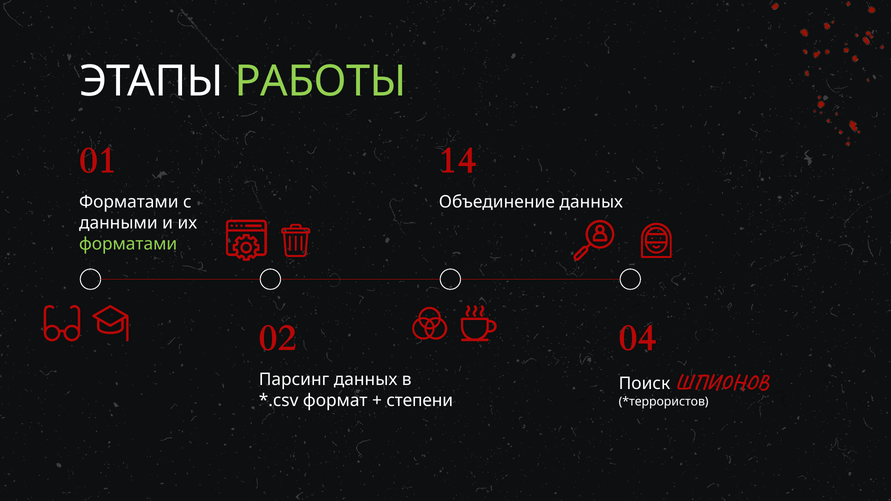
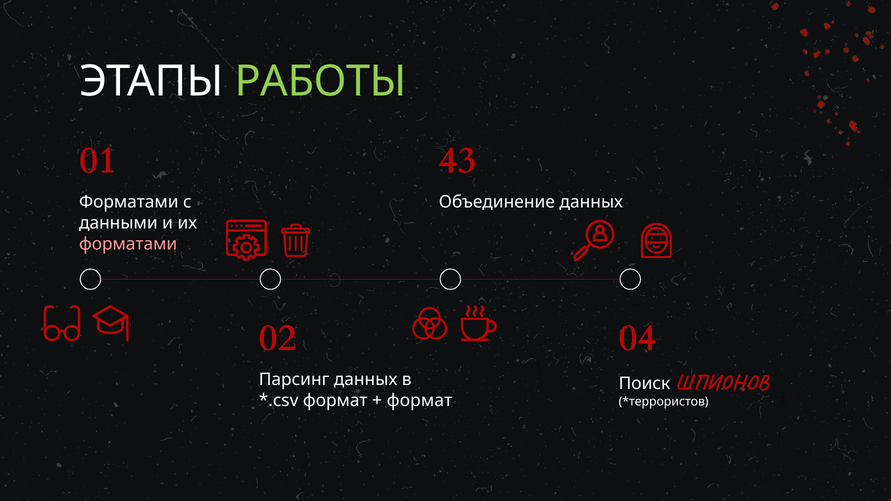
14: 14 -> 43 (458, 161)
форматами colour: light green -> pink (128, 244)
степени: степени -> формат (420, 401)
